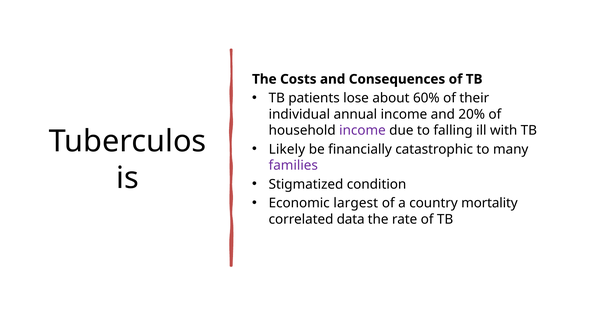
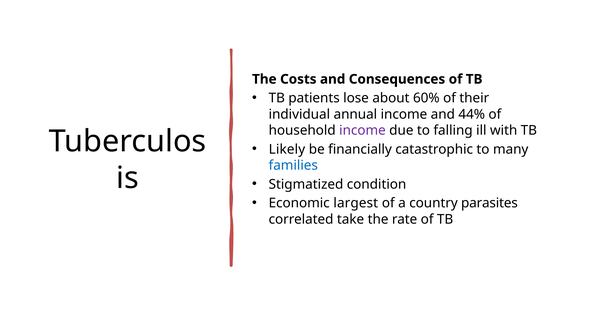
20%: 20% -> 44% (472, 114)
families colour: purple -> blue (293, 166)
mortality: mortality -> parasites (489, 203)
data: data -> take (351, 219)
